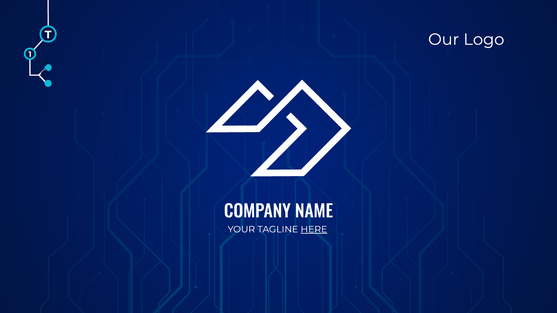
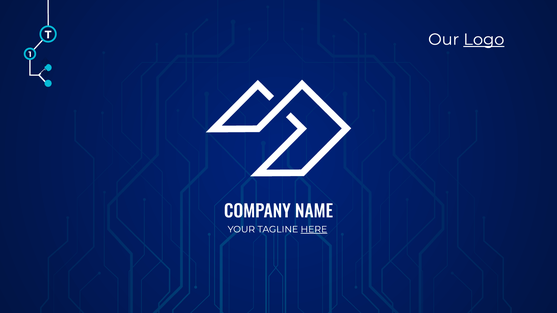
Logo underline: none -> present (484, 40)
